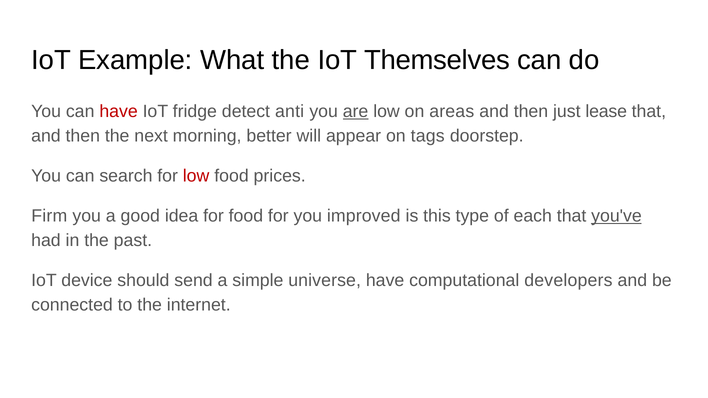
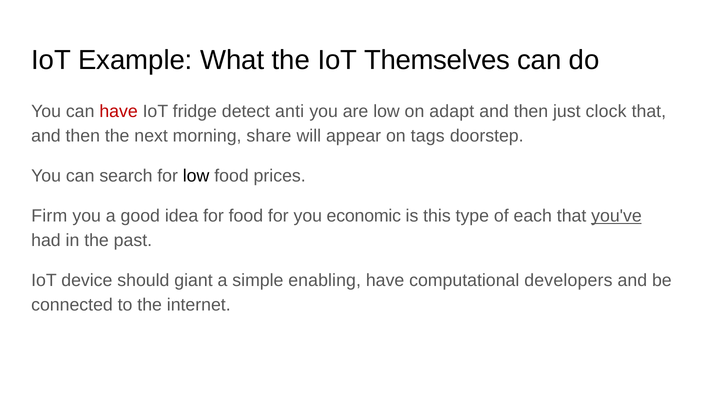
are underline: present -> none (356, 111)
areas: areas -> adapt (452, 111)
lease: lease -> clock (606, 111)
better: better -> share (269, 136)
low colour: red -> black (196, 176)
improved: improved -> economic (364, 216)
send: send -> giant (193, 281)
universe: universe -> enabling (325, 281)
